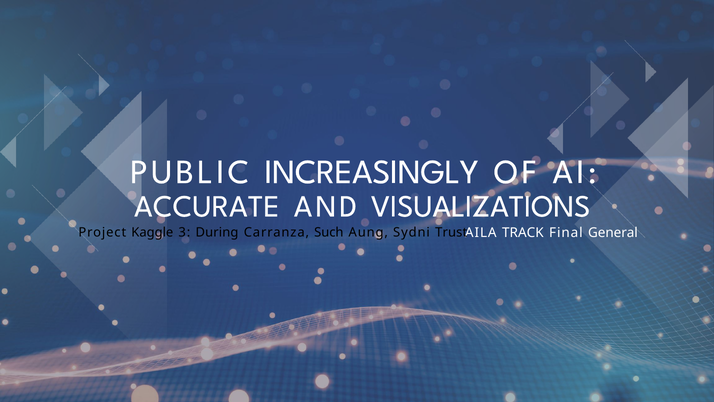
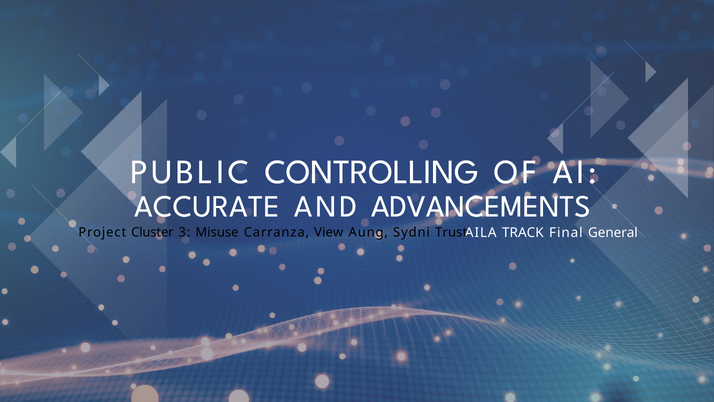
INCREASINGLY: INCREASINGLY -> CONTROLLING (372, 172)
VISUALIZATIONS: VISUALIZATIONS -> ADVANCEMENTS (481, 206)
Kaggle: Kaggle -> Cluster (152, 232)
During: During -> Misuse (217, 232)
Such: Such -> View (329, 232)
